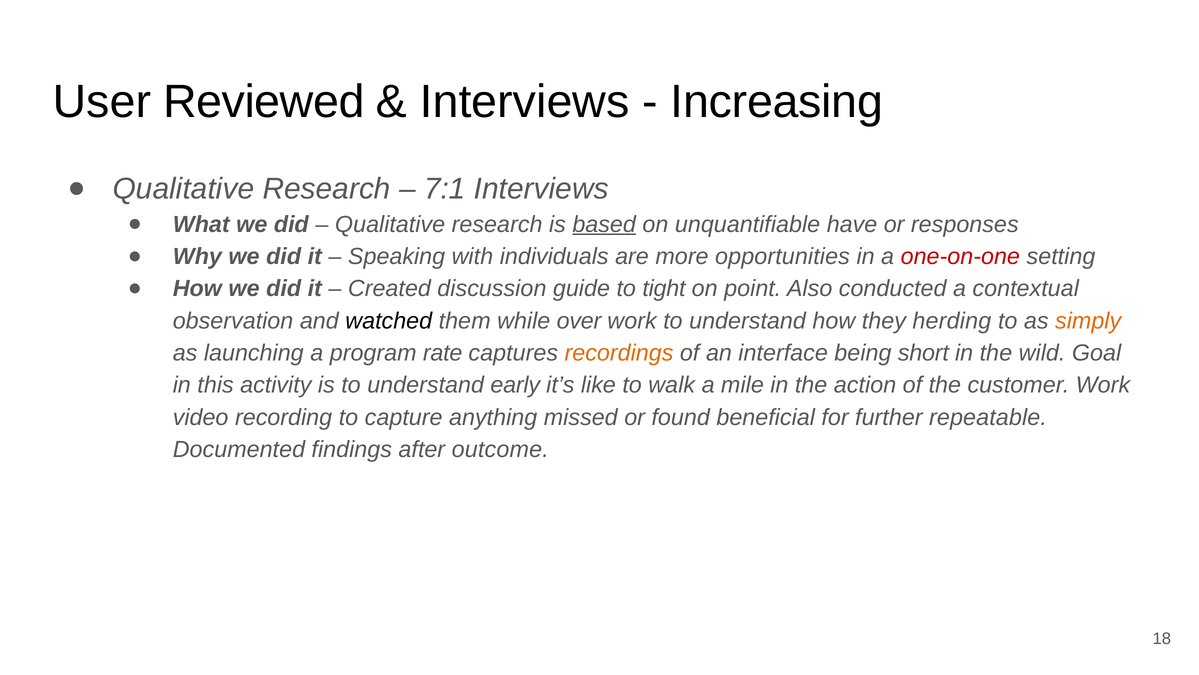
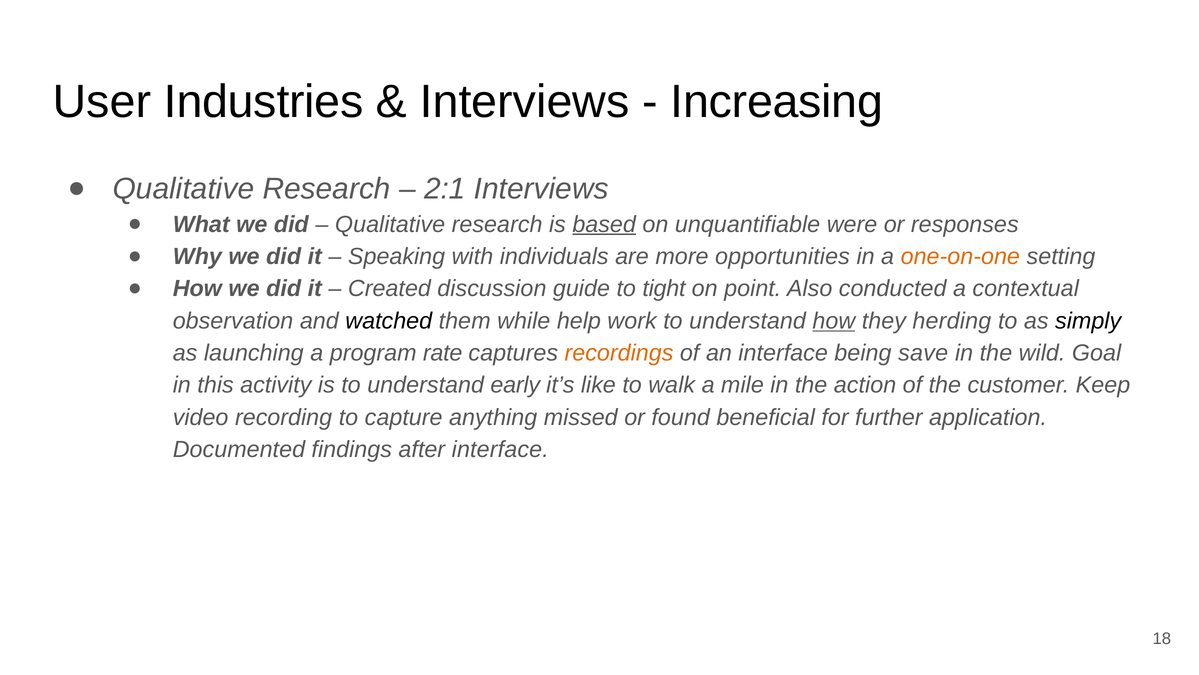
Reviewed: Reviewed -> Industries (264, 102)
7:1: 7:1 -> 2:1 (445, 189)
have: have -> were (852, 224)
one-on-one colour: red -> orange (960, 256)
over: over -> help (579, 321)
how underline: none -> present (834, 321)
simply colour: orange -> black (1088, 321)
short: short -> save (923, 353)
customer Work: Work -> Keep (1103, 385)
repeatable: repeatable -> application (988, 417)
after outcome: outcome -> interface (500, 449)
